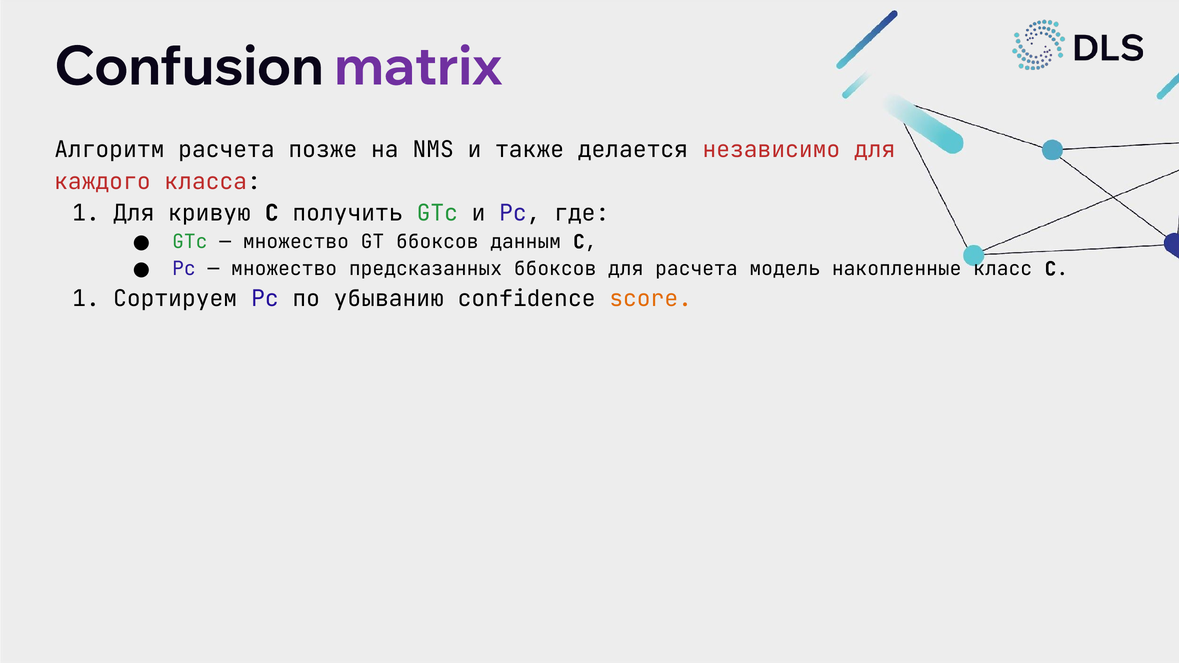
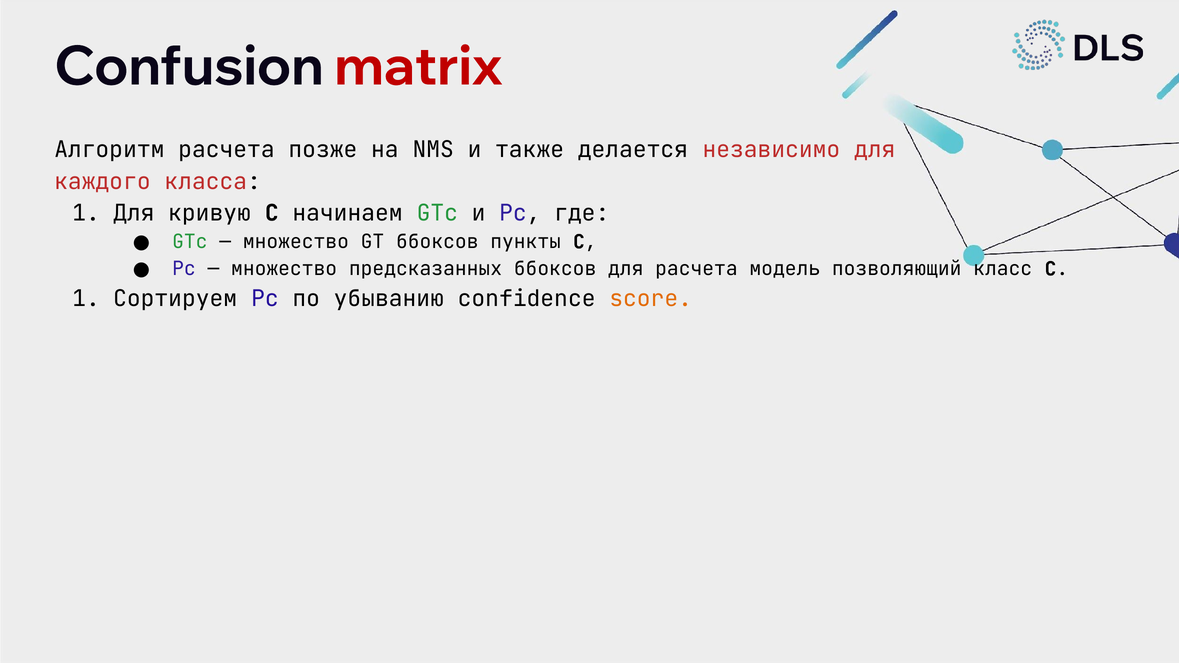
matrix colour: purple -> red (418, 67)
получить: получить -> начинаем (347, 213)
данным: данным -> пункты (526, 242)
накопленные: накопленные -> позволяющий (897, 269)
